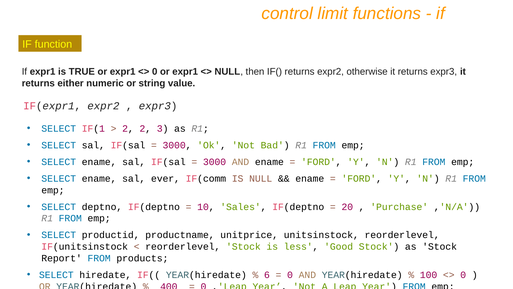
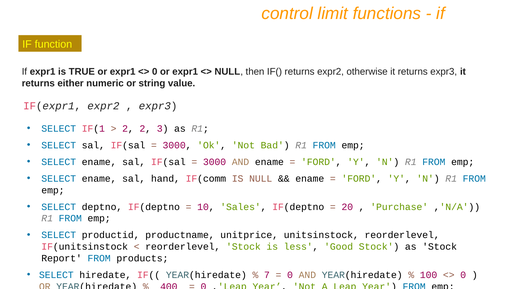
ever: ever -> hand (165, 178)
6: 6 -> 7 (267, 275)
